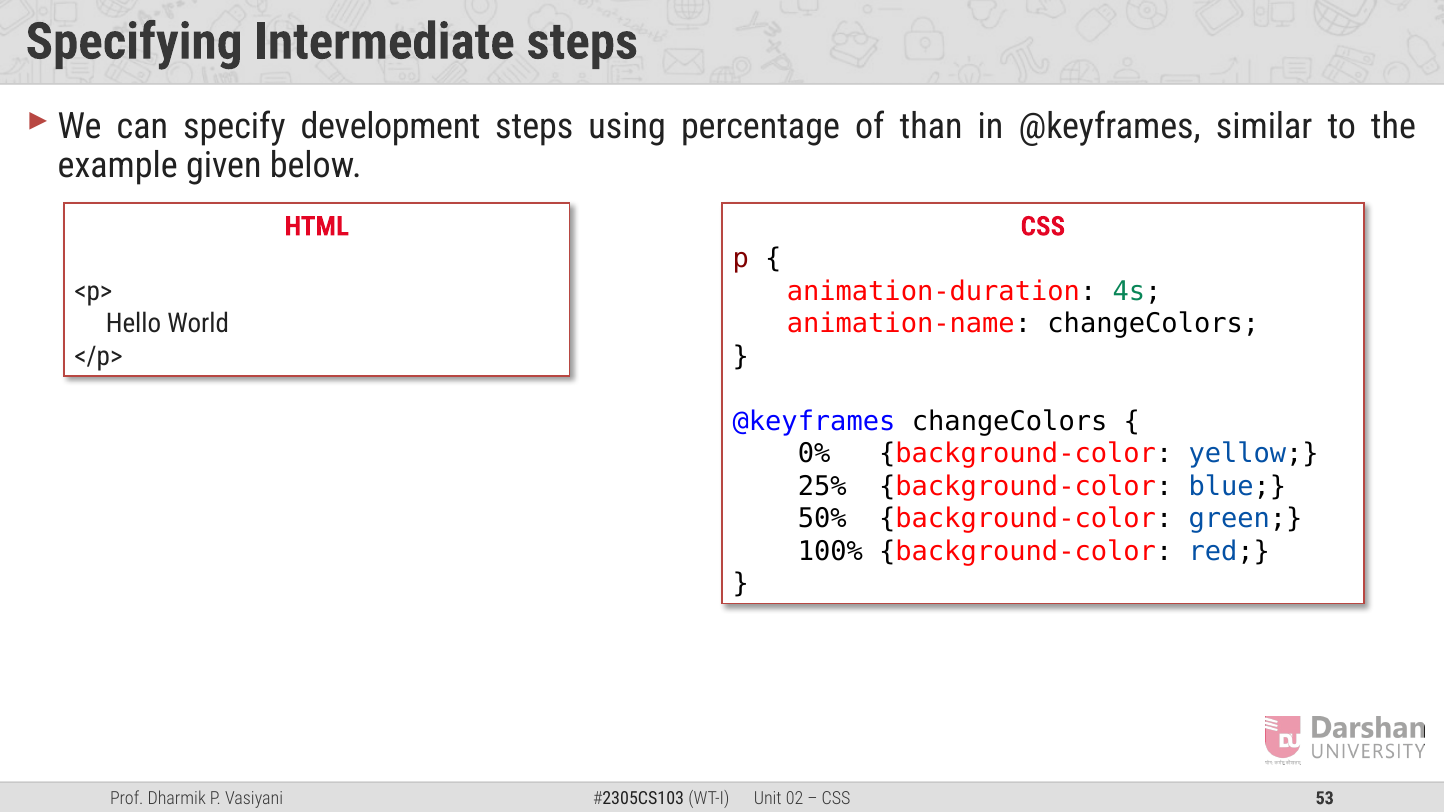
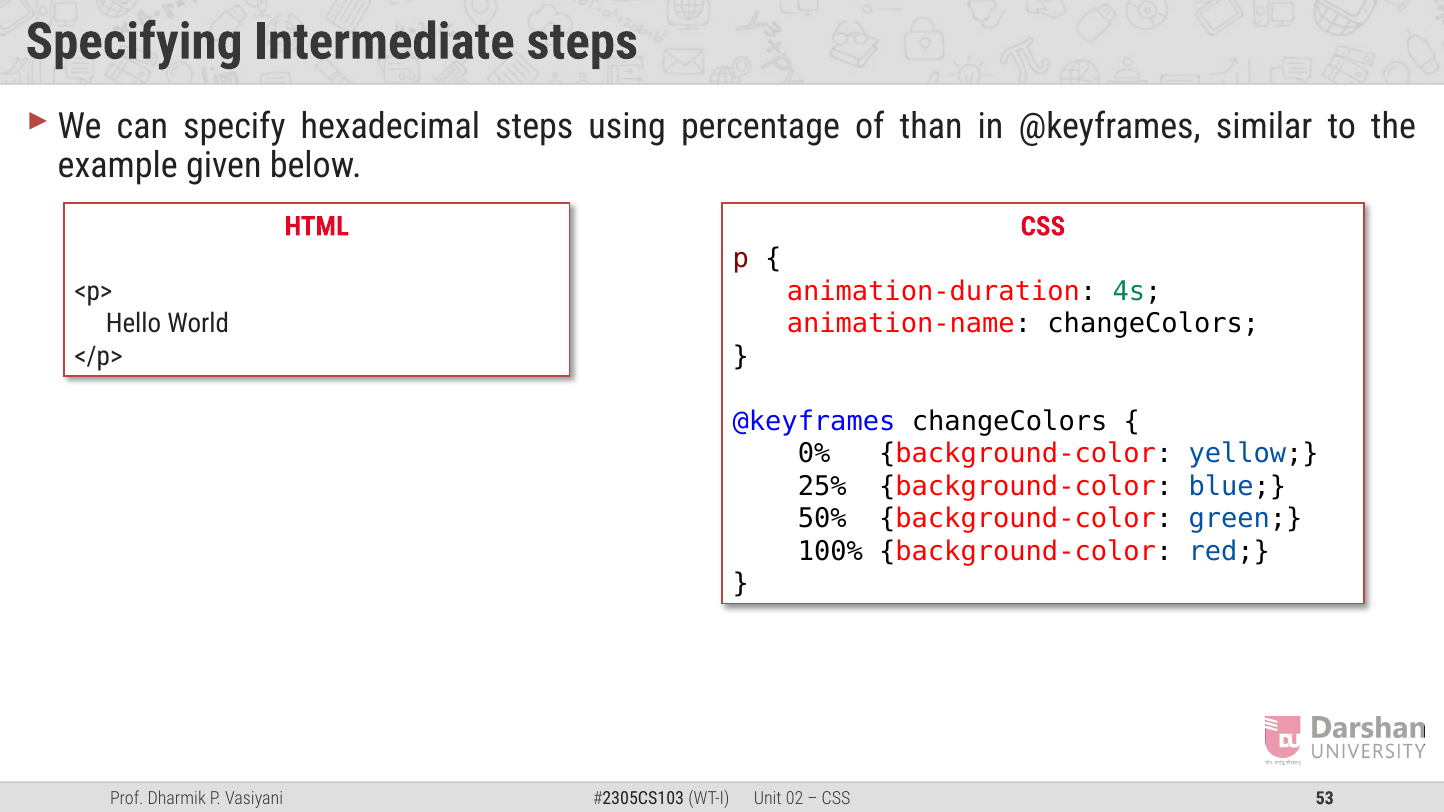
development: development -> hexadecimal (390, 127)
